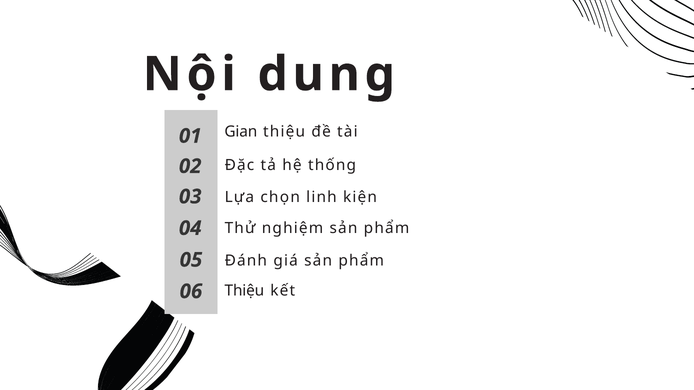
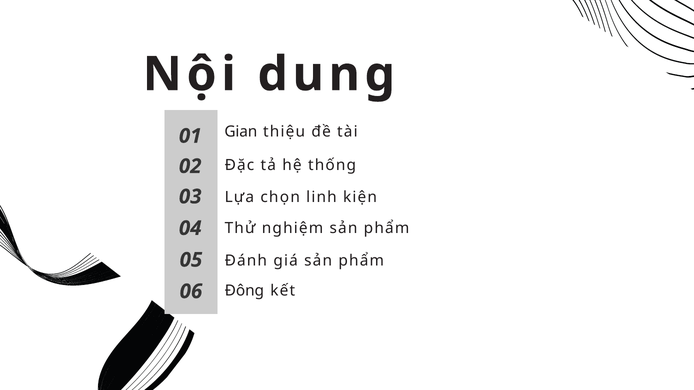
Thiệu: Thiệu -> Đông (244, 291)
